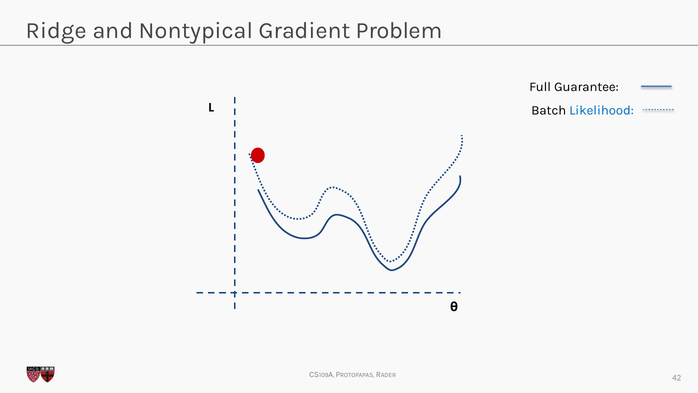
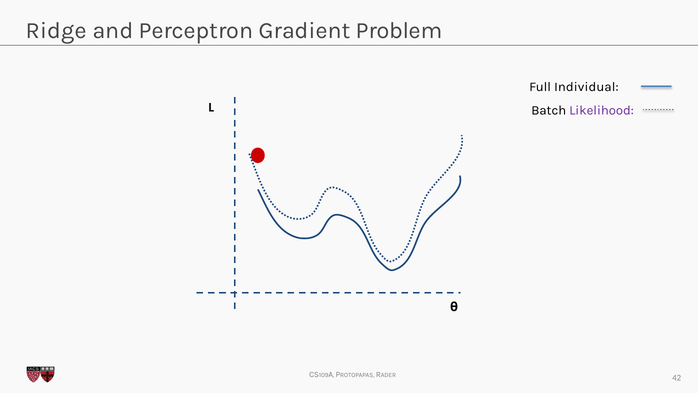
Nontypical: Nontypical -> Perceptron (196, 31)
Guarantee: Guarantee -> Individual (586, 87)
Likelihood colour: blue -> purple (602, 110)
